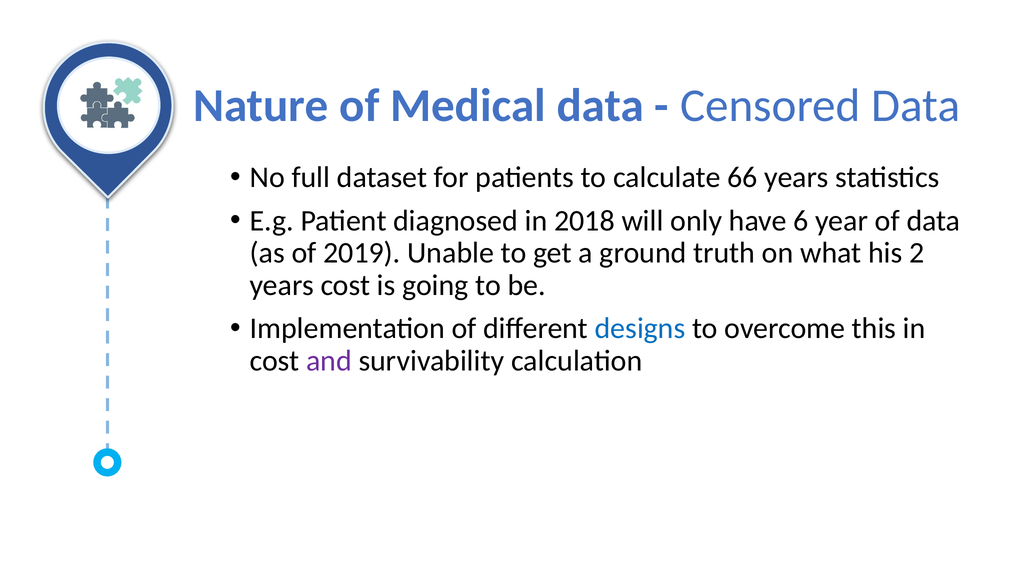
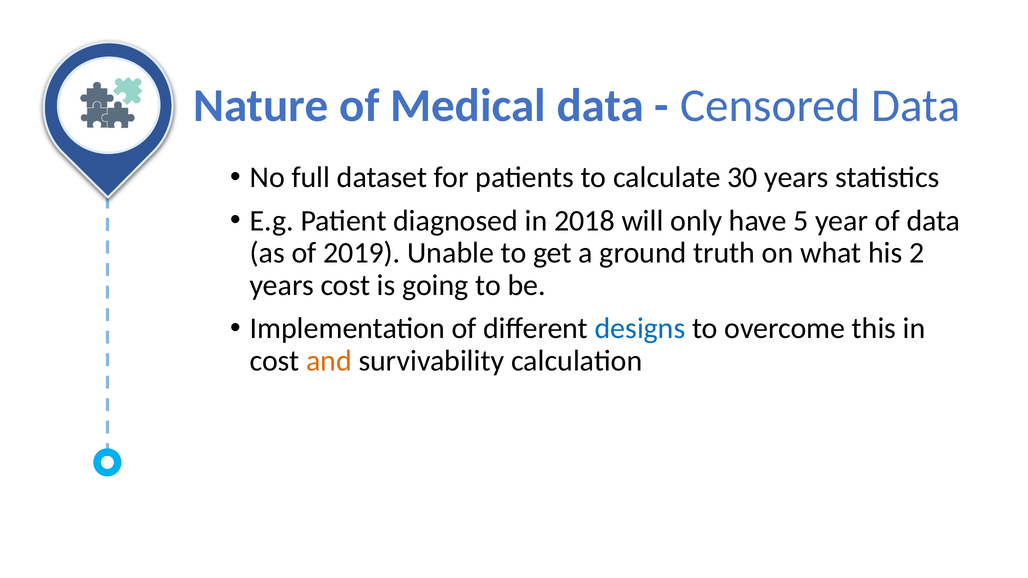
66: 66 -> 30 (742, 178)
6: 6 -> 5 (801, 221)
and colour: purple -> orange (329, 361)
